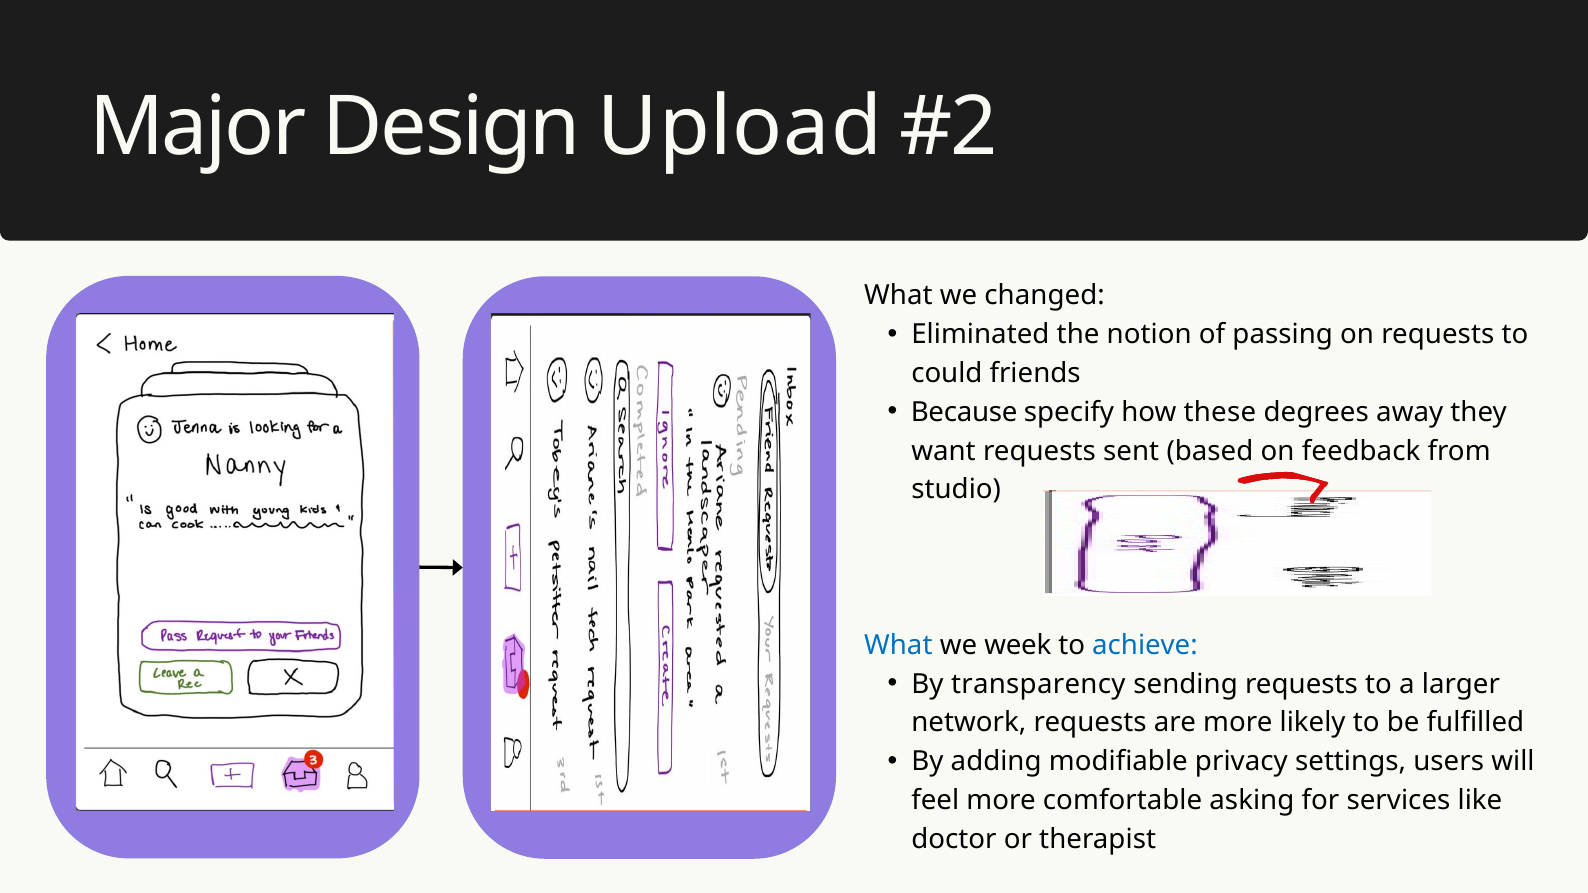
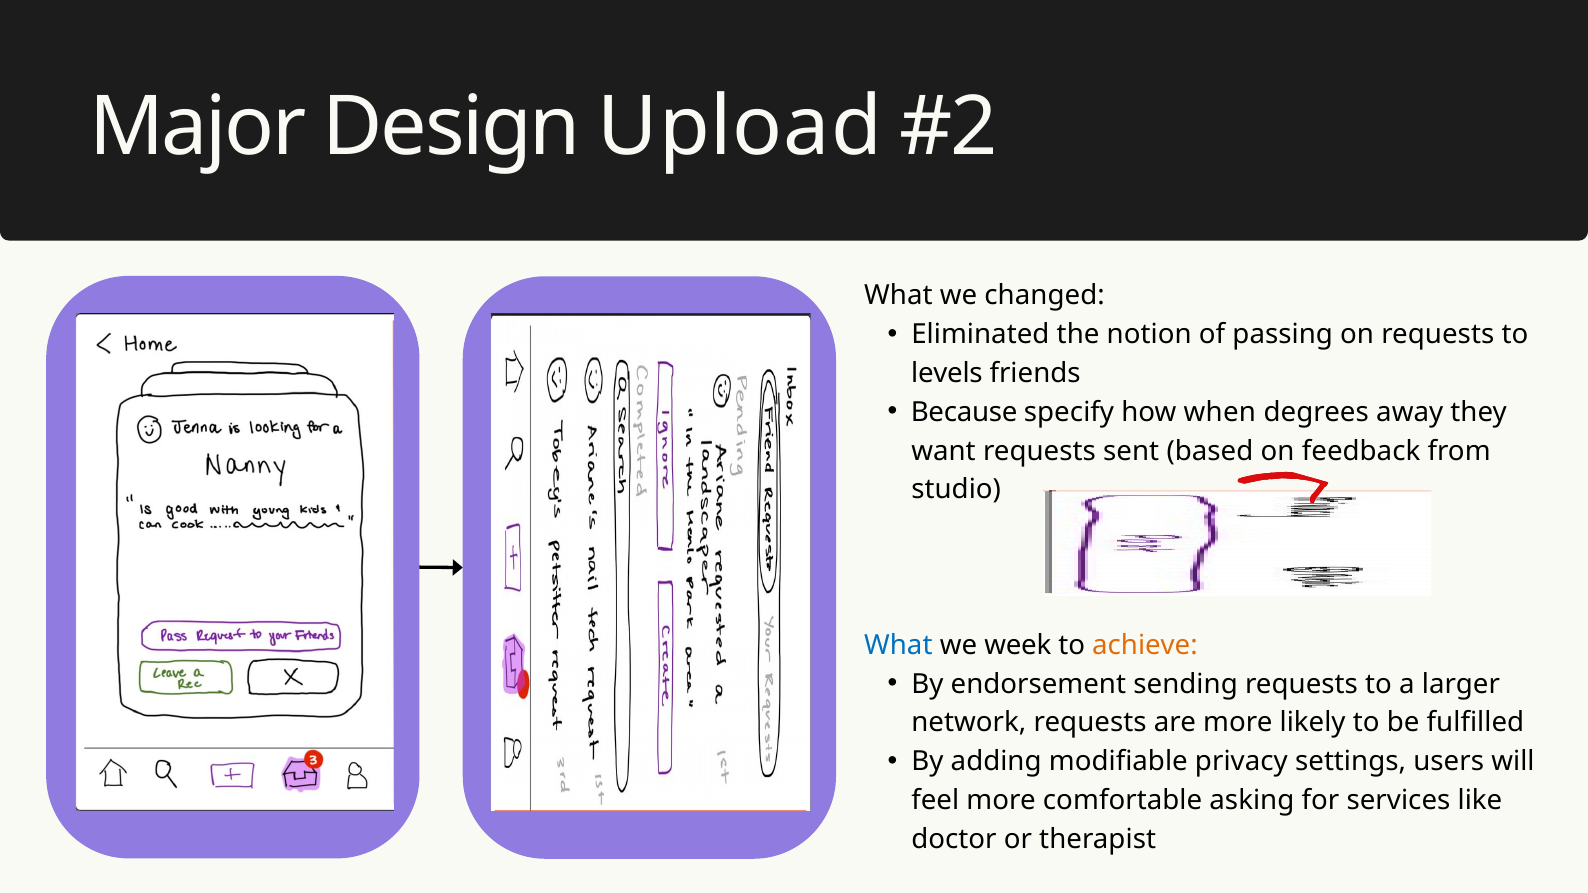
could: could -> levels (947, 373)
these: these -> when (1220, 412)
achieve colour: blue -> orange (1145, 645)
transparency: transparency -> endorsement (1038, 684)
